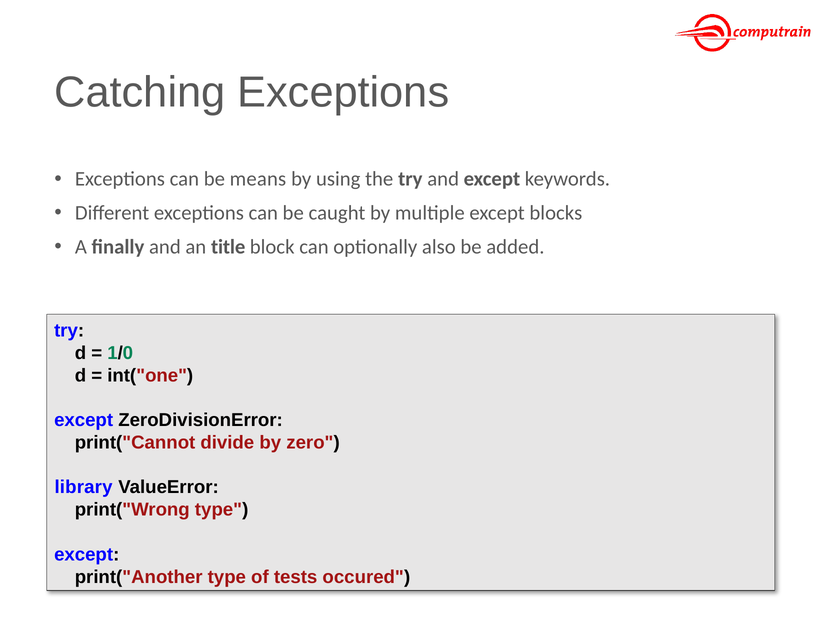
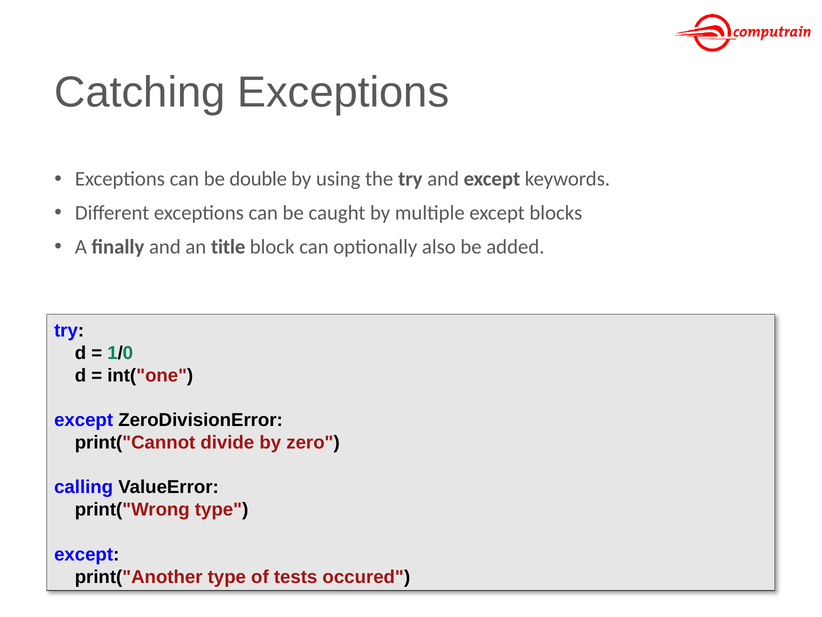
means: means -> double (258, 179)
library: library -> calling (84, 487)
